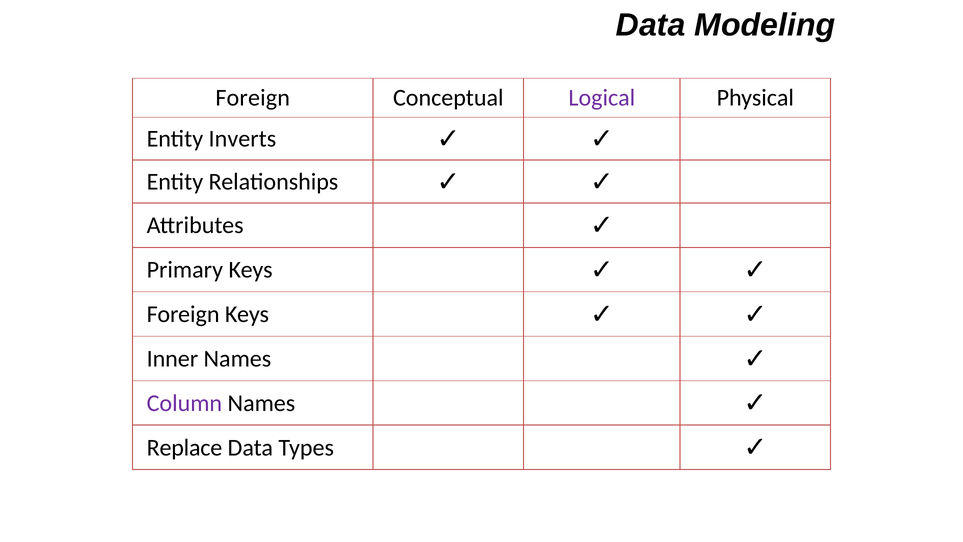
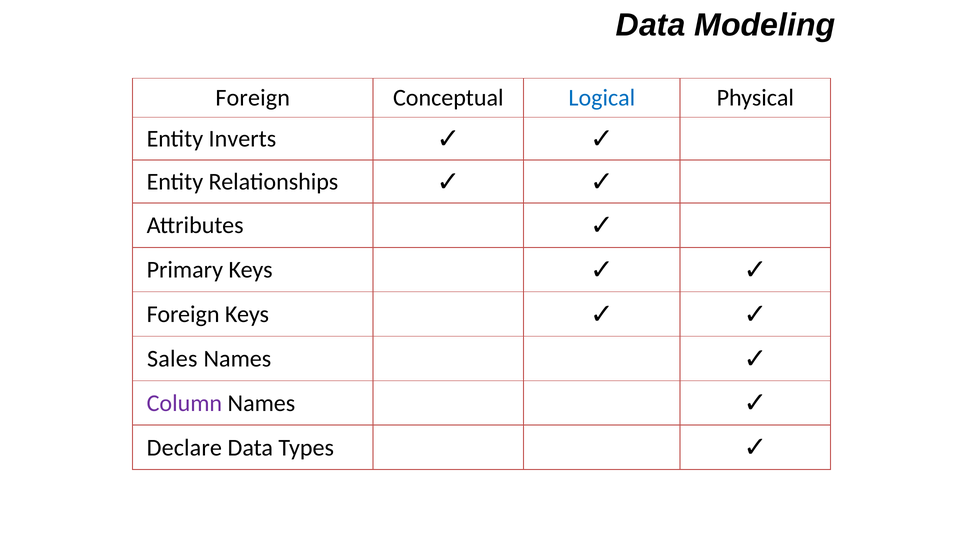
Logical colour: purple -> blue (602, 98)
Inner: Inner -> Sales (172, 359)
Replace: Replace -> Declare (184, 447)
